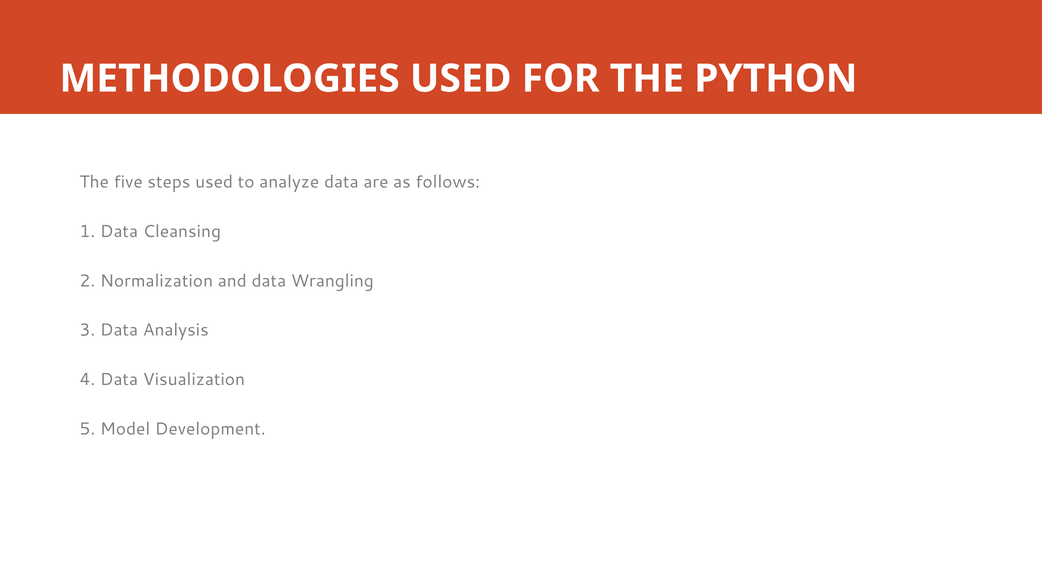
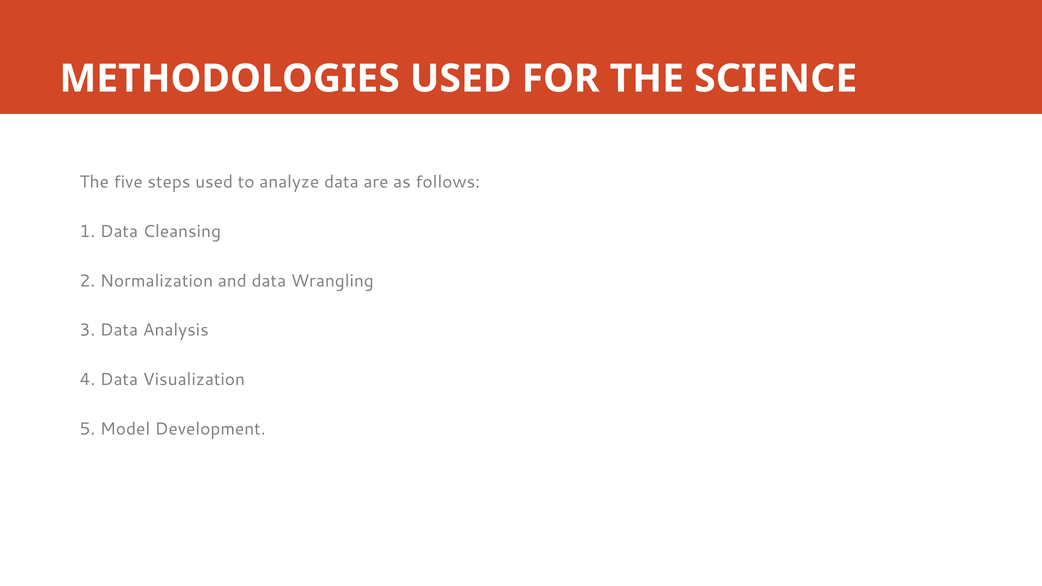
PYTHON: PYTHON -> SCIENCE (776, 79)
